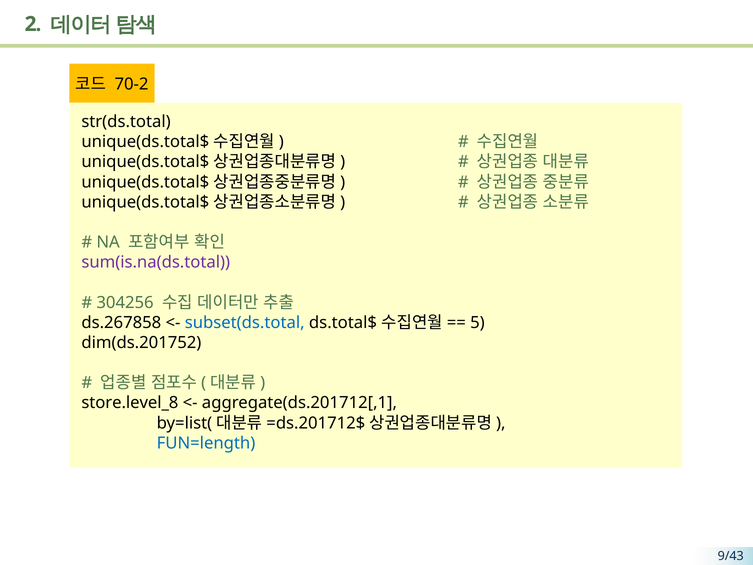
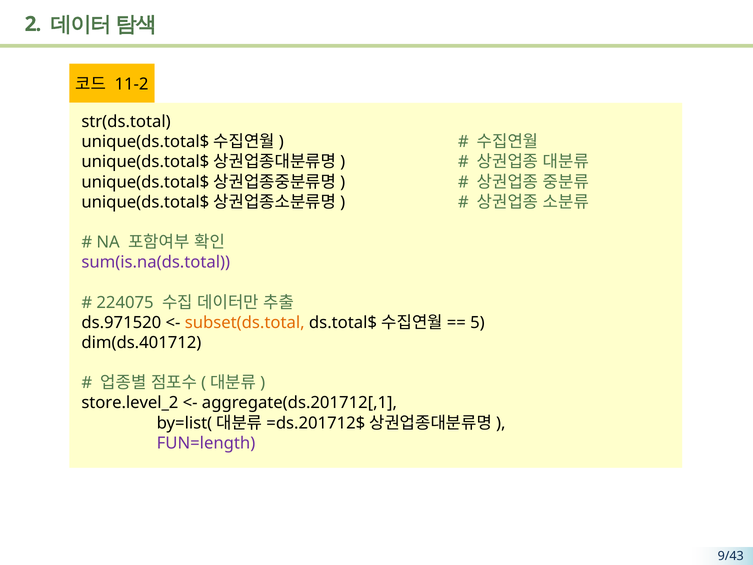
70-2: 70-2 -> 11-2 (132, 84)
304256: 304256 -> 224075 (125, 302)
ds.267858: ds.267858 -> ds.971520 (121, 322)
subset(ds.total colour: blue -> orange (245, 322)
dim(ds.201752: dim(ds.201752 -> dim(ds.401712 (141, 343)
store.level_8: store.level_8 -> store.level_2 (130, 403)
FUN=length colour: blue -> purple (206, 443)
